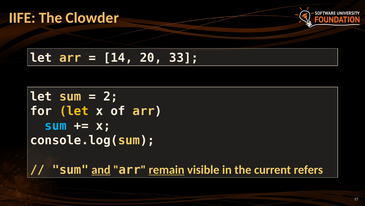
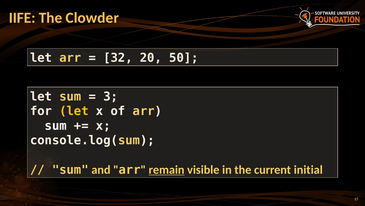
14: 14 -> 32 (118, 58)
33: 33 -> 50 (184, 58)
2: 2 -> 3 (111, 96)
sum colour: light blue -> white (56, 125)
and underline: present -> none (101, 169)
refers: refers -> initial (308, 169)
